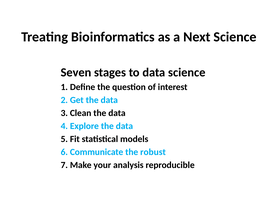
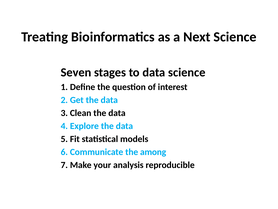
robust: robust -> among (153, 152)
